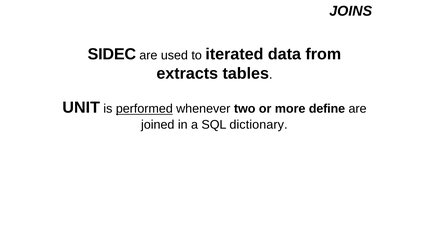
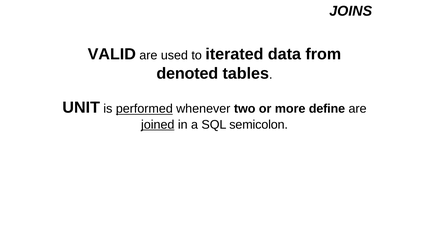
SIDEC: SIDEC -> VALID (112, 54)
extracts: extracts -> denoted (187, 74)
joined underline: none -> present (158, 125)
dictionary: dictionary -> semicolon (259, 125)
